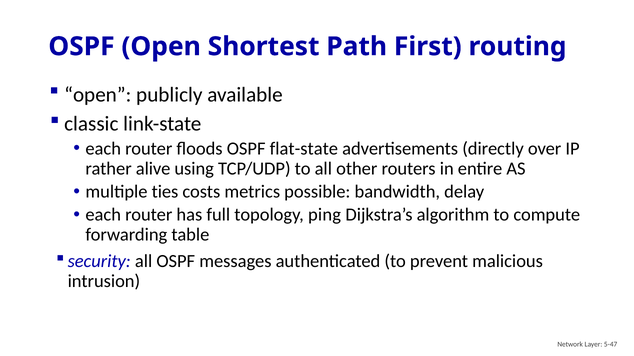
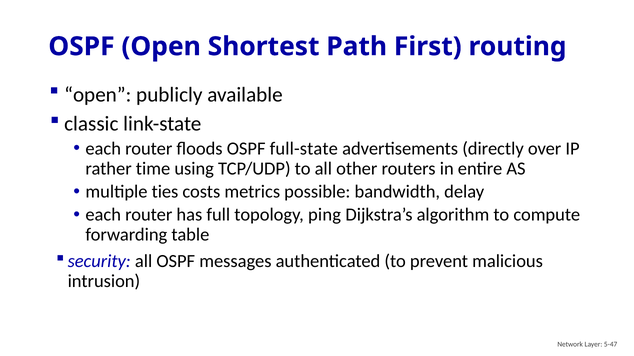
flat-state: flat-state -> full-state (304, 149)
alive: alive -> time (153, 169)
